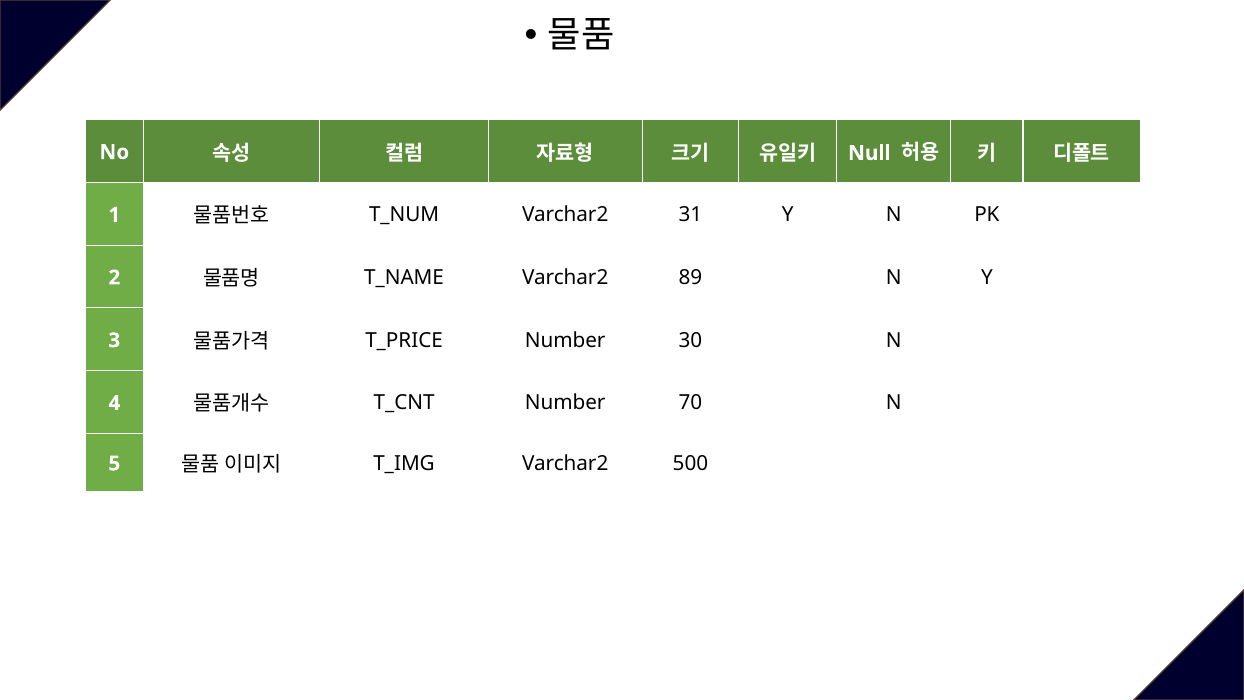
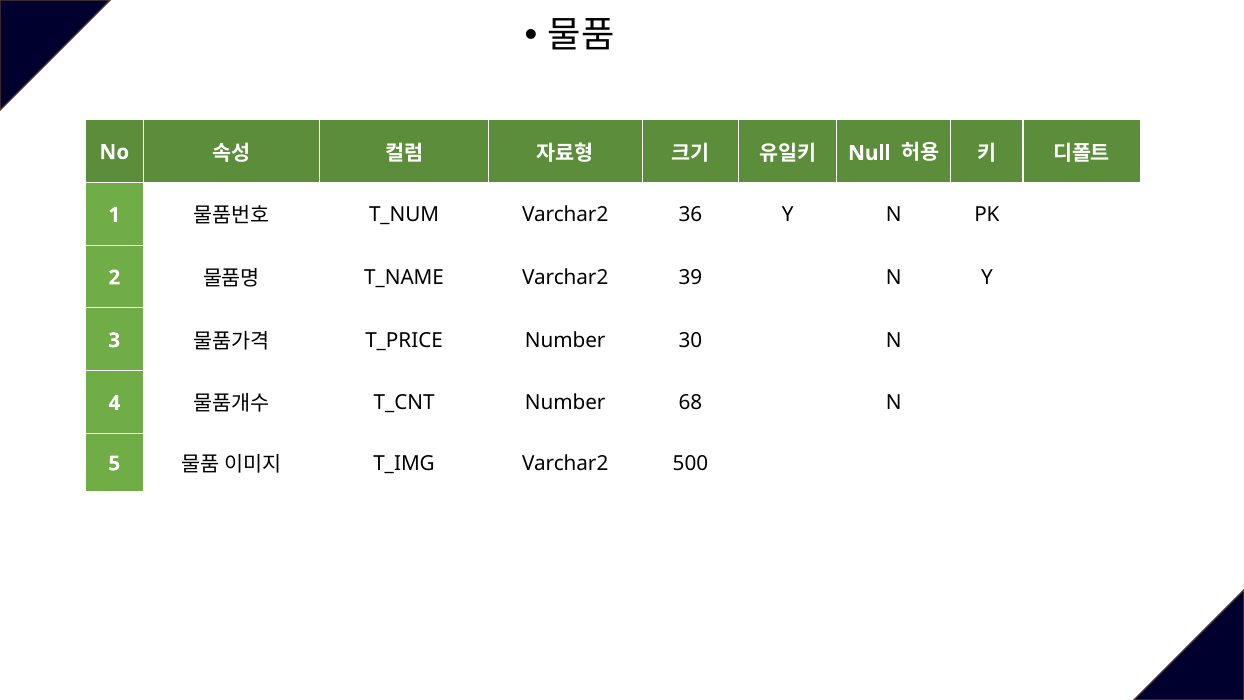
31: 31 -> 36 (690, 215)
89: 89 -> 39 (690, 278)
70: 70 -> 68 (690, 403)
